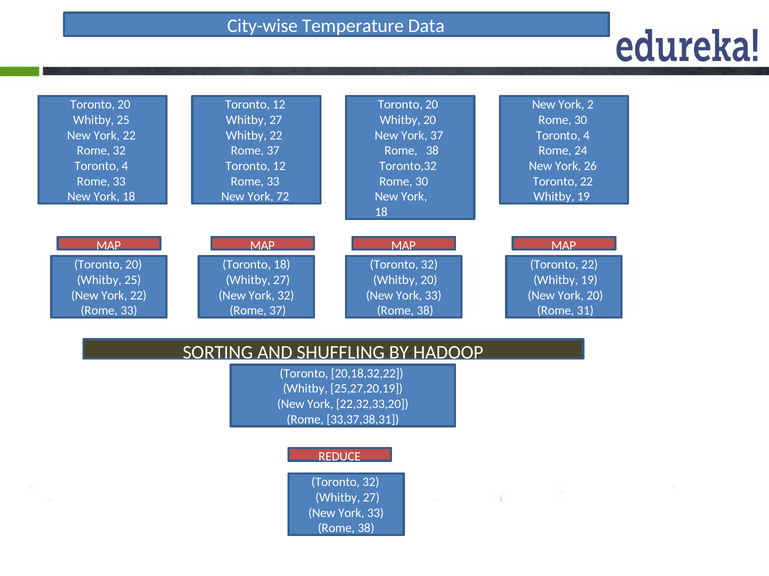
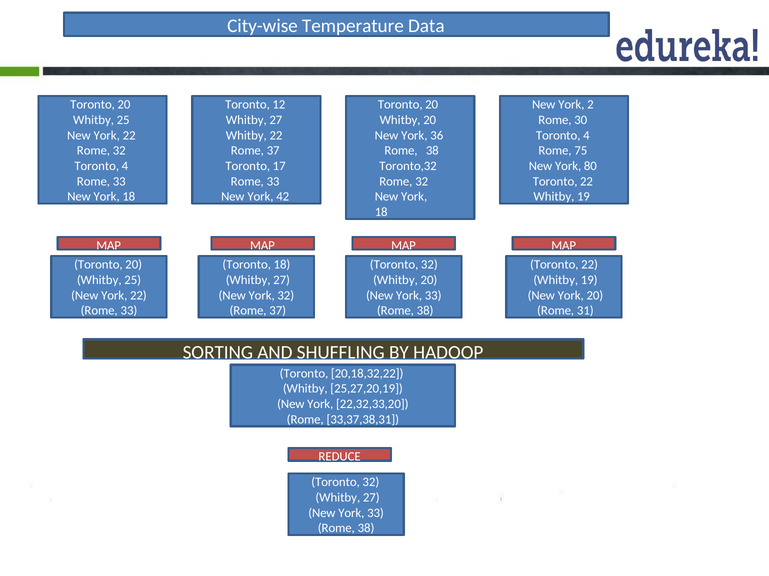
York 37: 37 -> 36 (437, 135)
24: 24 -> 75 (581, 151)
12: 12 -> 17 (279, 166)
26: 26 -> 80 (590, 166)
30: 30 -> 32 (422, 182)
72: 72 -> 42 (283, 197)
